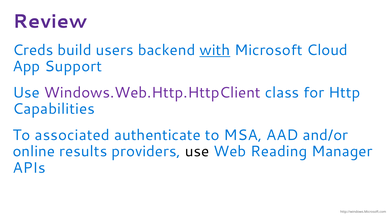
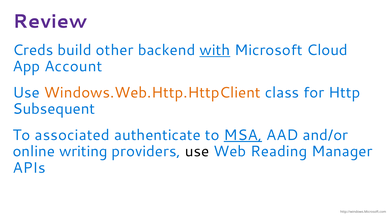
users: users -> other (115, 50)
Support: Support -> Account (73, 66)
Windows.Web.Http.HttpClient colour: purple -> orange (152, 92)
Capabilities: Capabilities -> Subsequent (54, 109)
MSA underline: none -> present (243, 135)
results: results -> writing (83, 151)
